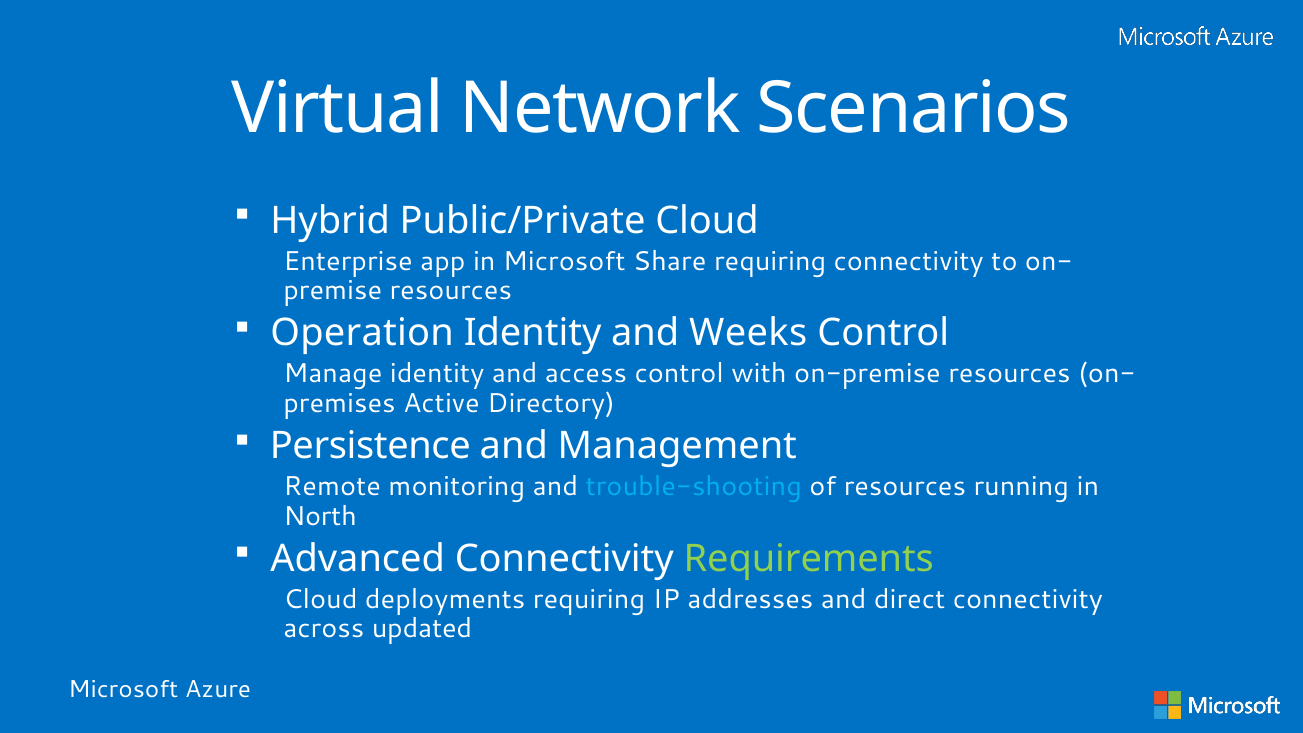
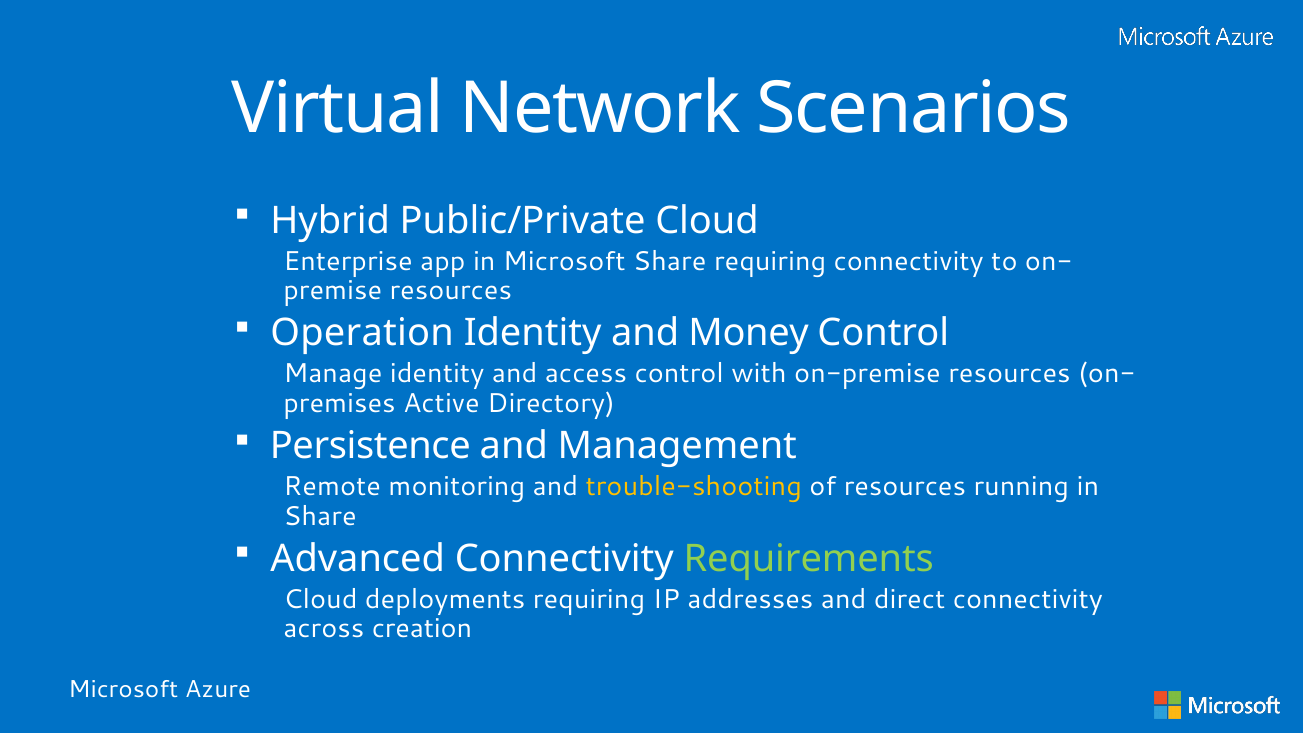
Weeks: Weeks -> Money (749, 333)
trouble-shooting colour: light blue -> yellow (694, 487)
North: North -> Share (320, 516)
updated: updated -> creation (422, 629)
